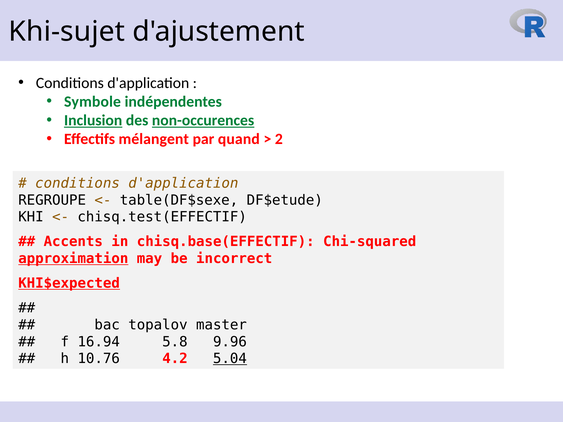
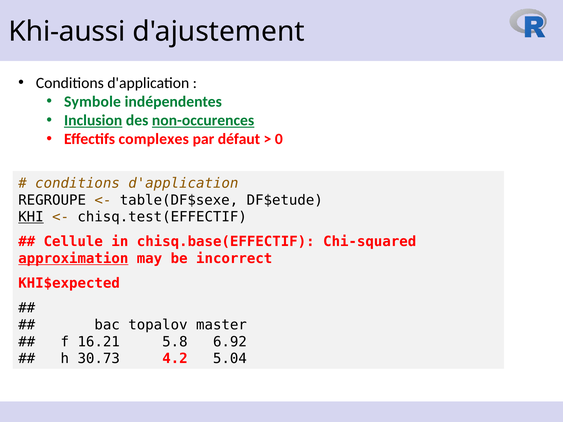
Khi-sujet: Khi-sujet -> Khi-aussi (67, 32)
mélangent: mélangent -> complexes (154, 139)
quand: quand -> défaut (239, 139)
2: 2 -> 0 (279, 139)
KHI underline: none -> present (31, 217)
Accents: Accents -> Cellule (73, 242)
KHI$expected underline: present -> none (69, 283)
16.94: 16.94 -> 16.21 (99, 342)
9.96: 9.96 -> 6.92 (230, 342)
10.76: 10.76 -> 30.73 (99, 359)
5.04 underline: present -> none (230, 359)
